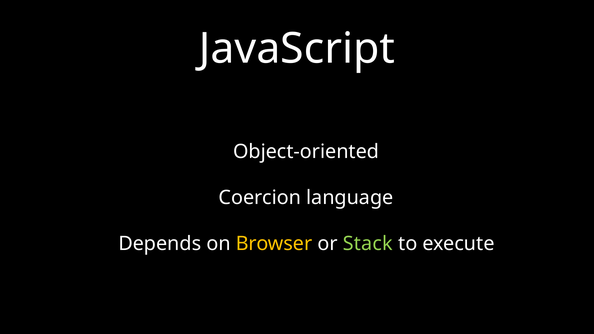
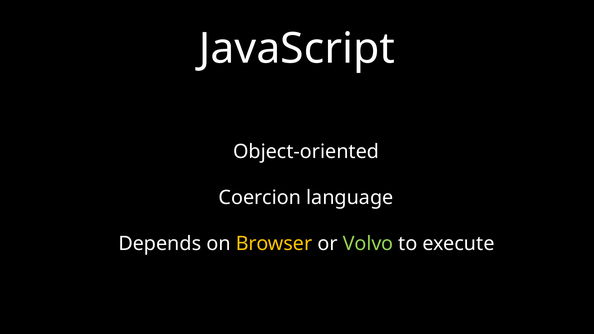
Stack: Stack -> Volvo (368, 244)
